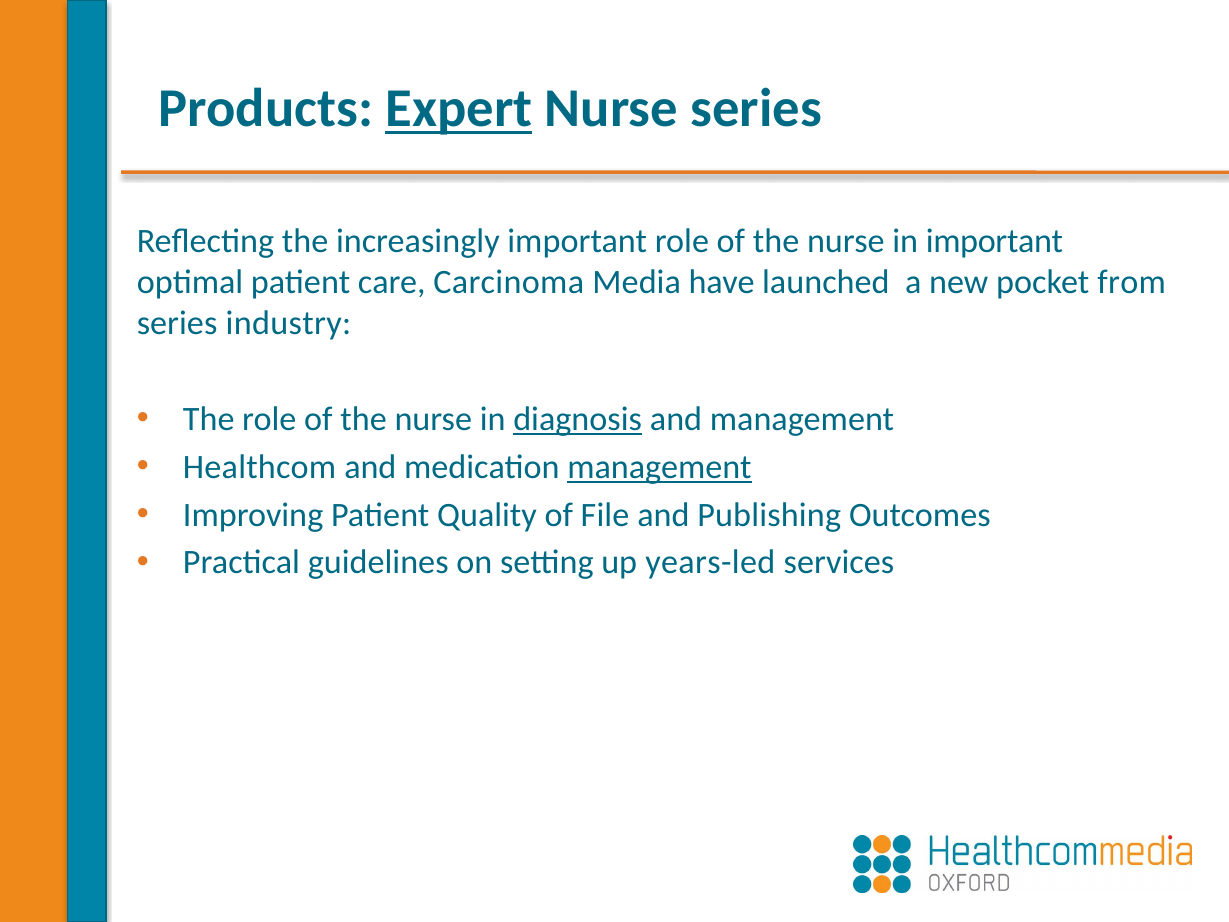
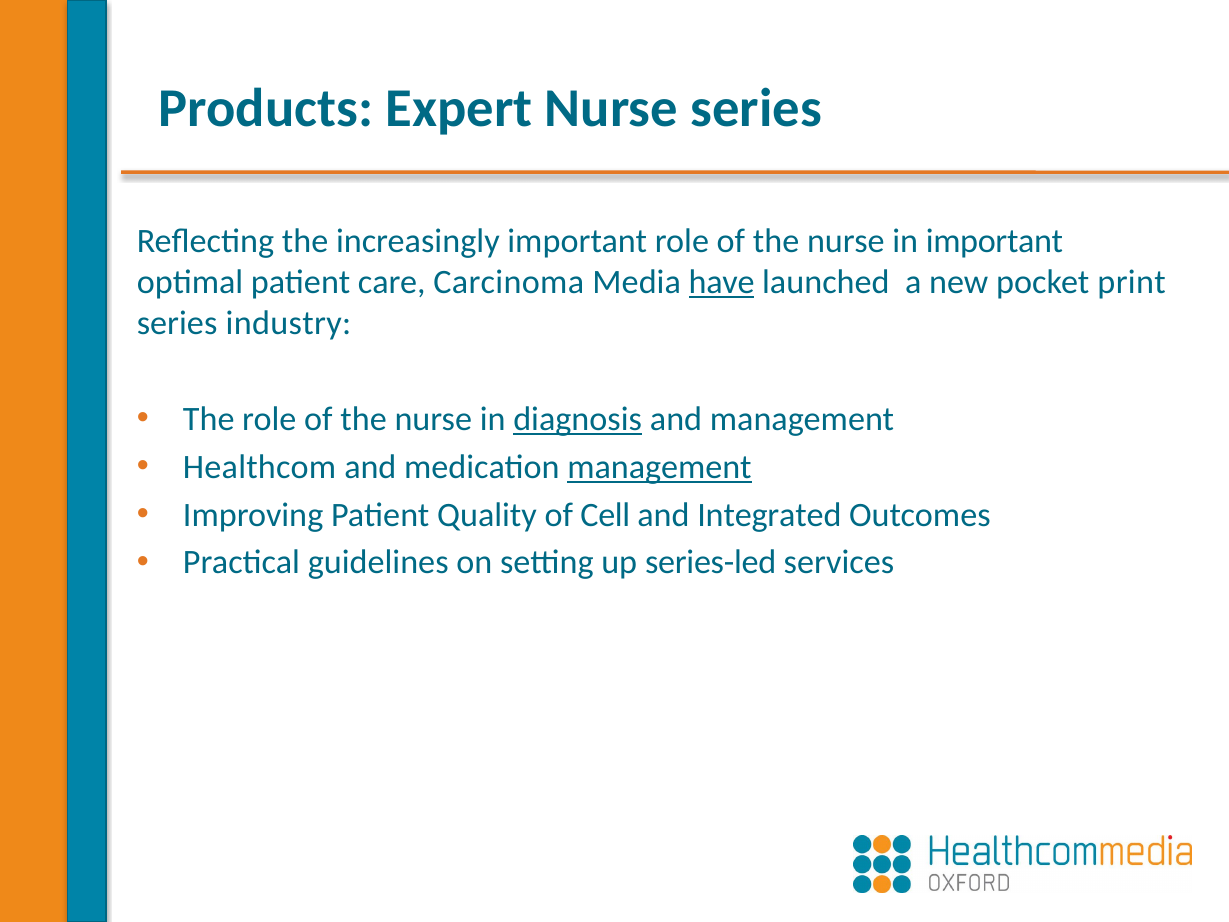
Expert underline: present -> none (459, 109)
have underline: none -> present (722, 282)
from: from -> print (1132, 282)
File: File -> Cell (605, 515)
Publishing: Publishing -> Integrated (769, 515)
years-led: years-led -> series-led (711, 563)
